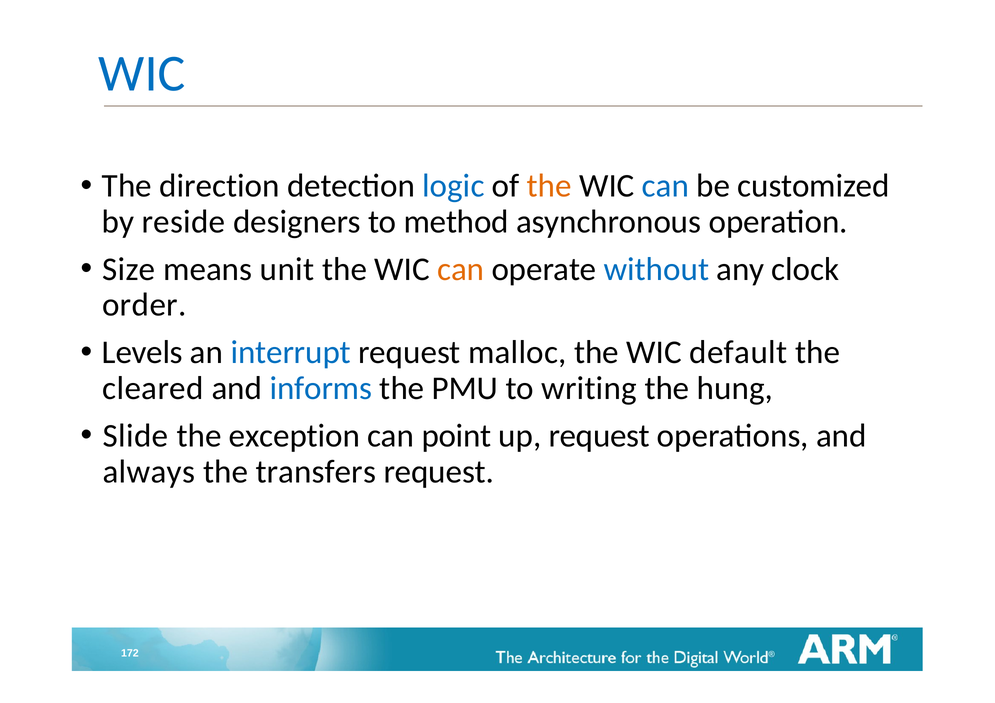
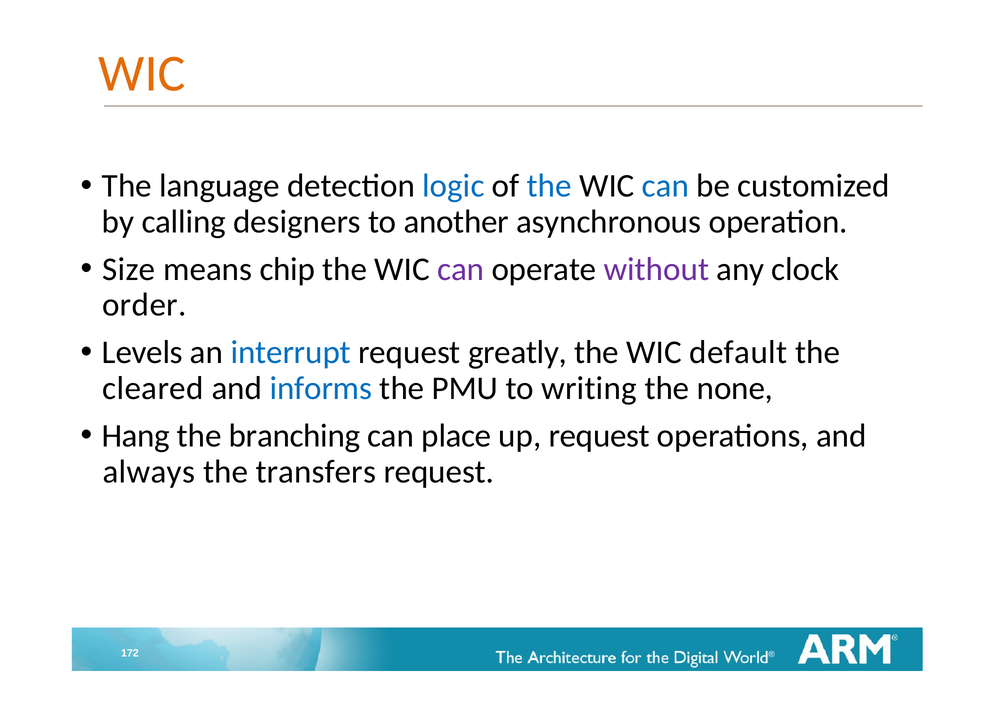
WIC colour: blue -> orange (142, 73)
direction: direction -> language (220, 186)
the colour: orange -> blue (549, 186)
reside: reside -> calling (184, 222)
method: method -> another (456, 222)
unit: unit -> chip (287, 269)
can colour: orange -> purple (461, 269)
without colour: blue -> purple (656, 269)
malloc: malloc -> greatly (518, 353)
hung: hung -> none (735, 388)
Slide: Slide -> Hang (136, 436)
exception: exception -> branching (295, 436)
point: point -> place (456, 436)
